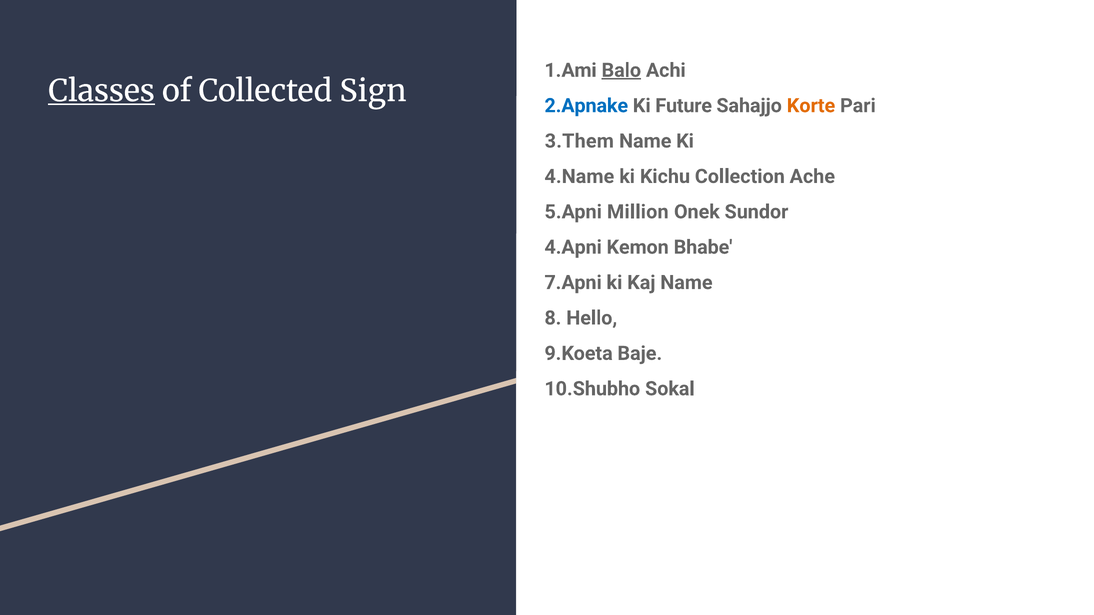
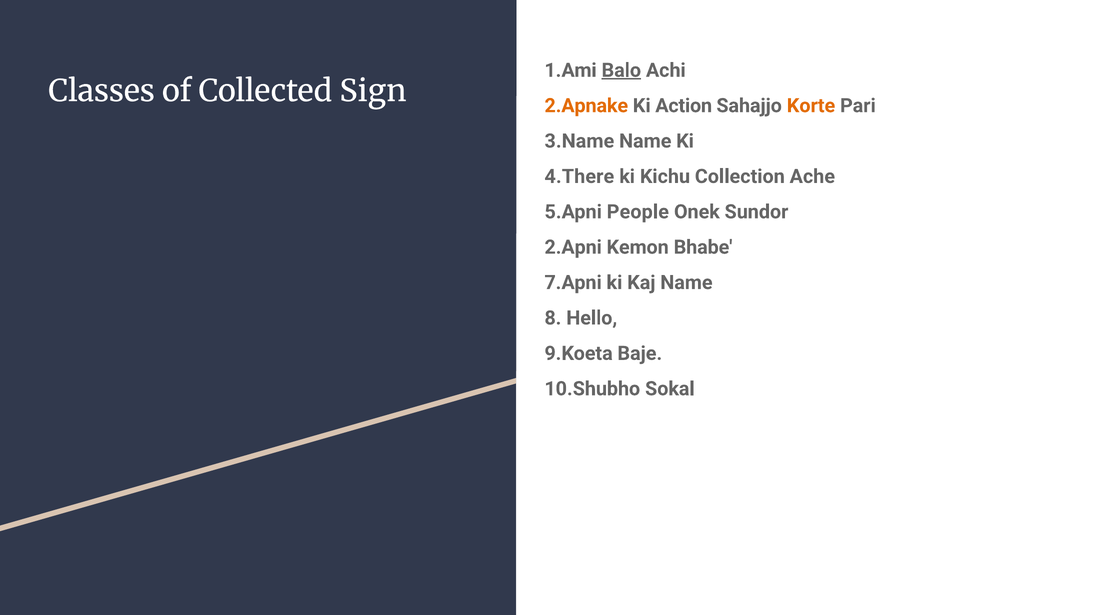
Classes underline: present -> none (102, 91)
2.Apnake colour: blue -> orange (586, 106)
Future: Future -> Action (684, 106)
3.Them: 3.Them -> 3.Name (579, 141)
4.Name: 4.Name -> 4.There (579, 177)
Million: Million -> People (638, 212)
4.Apni: 4.Apni -> 2.Apni (573, 247)
